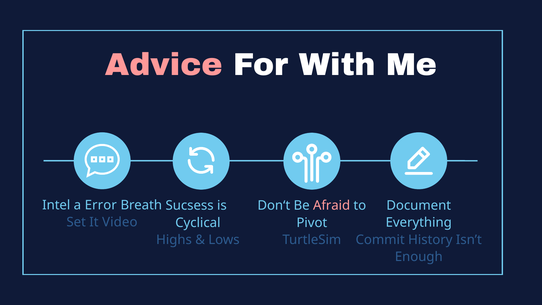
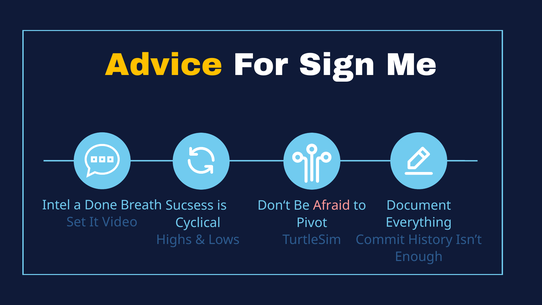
Advice colour: pink -> yellow (164, 65)
With: With -> Sign (337, 65)
Error: Error -> Done (101, 205)
